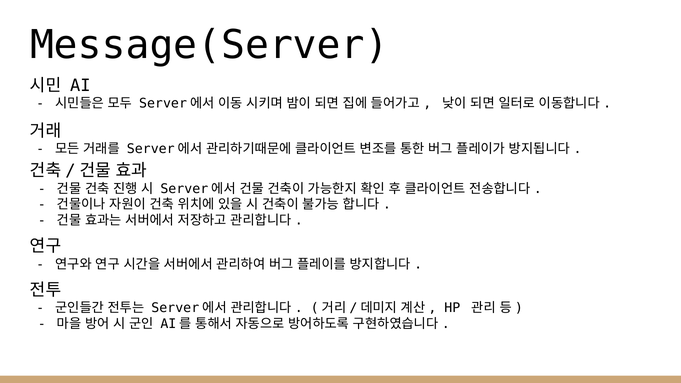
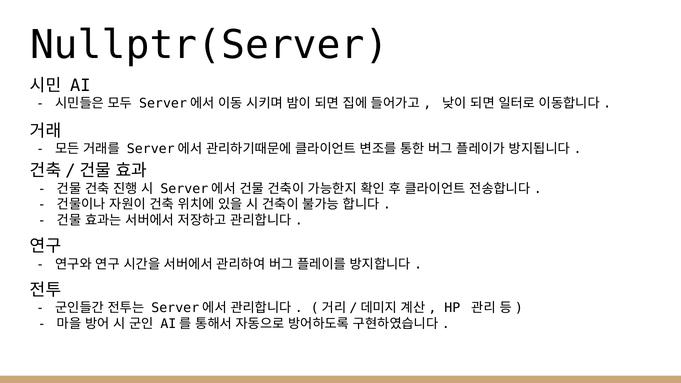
Message(Server: Message(Server -> Nullptr(Server (209, 45)
